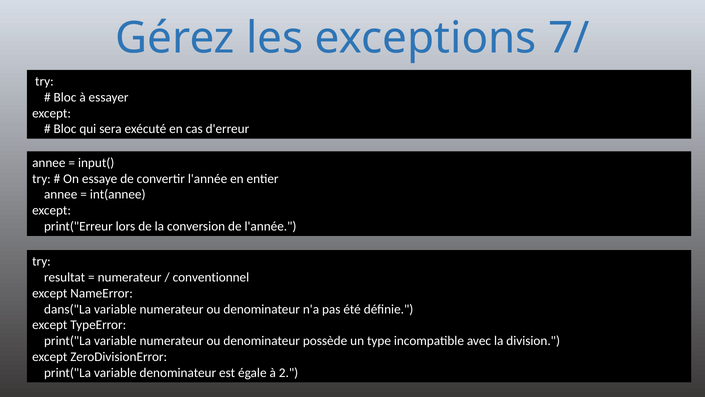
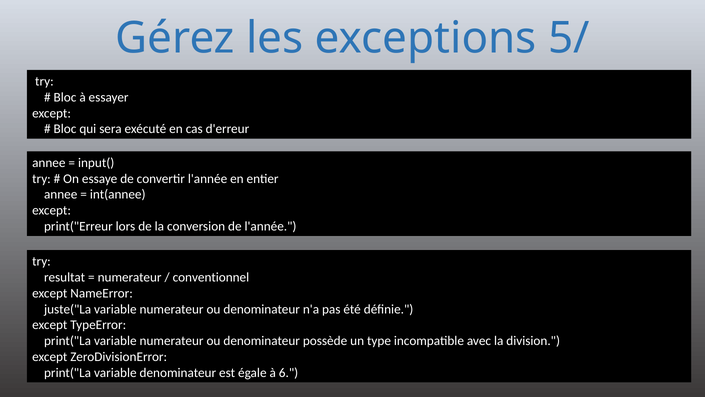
7/: 7/ -> 5/ (569, 38)
dans("La: dans("La -> juste("La (68, 309)
2: 2 -> 6 (289, 372)
